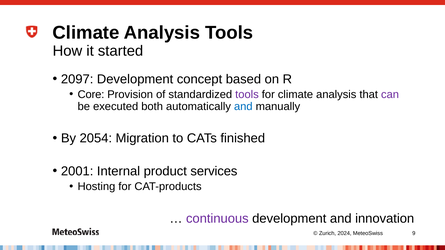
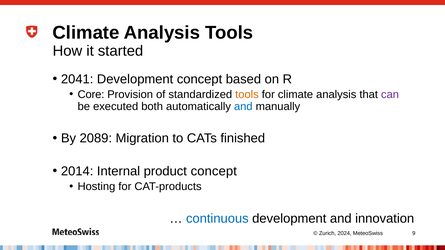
2097: 2097 -> 2041 (77, 79)
tools colour: purple -> orange (247, 94)
2054: 2054 -> 2089 (96, 138)
2001: 2001 -> 2014 (77, 171)
product services: services -> concept (214, 171)
continuous colour: purple -> blue (217, 219)
